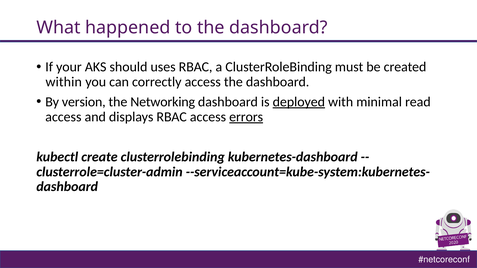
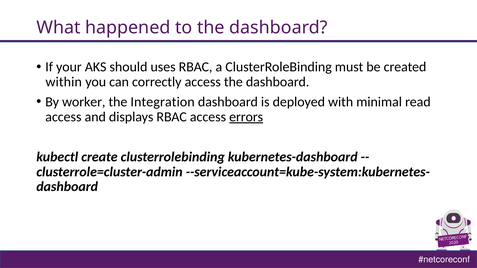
version: version -> worker (84, 102)
Networking: Networking -> Integration (163, 102)
deployed underline: present -> none (299, 102)
